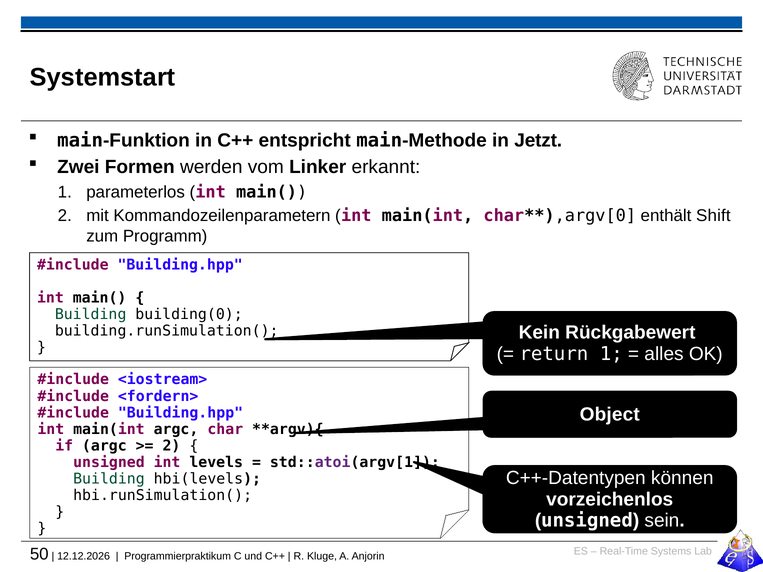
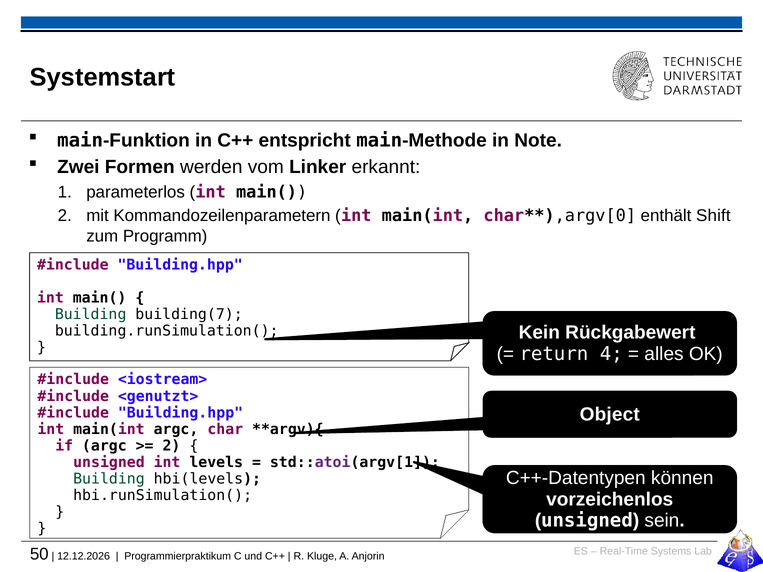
Jetzt: Jetzt -> Note (538, 140)
building(0: building(0 -> building(7 (189, 315)
return 1: 1 -> 4 (611, 354)
<fordern>: <fordern> -> <genutzt> (158, 396)
